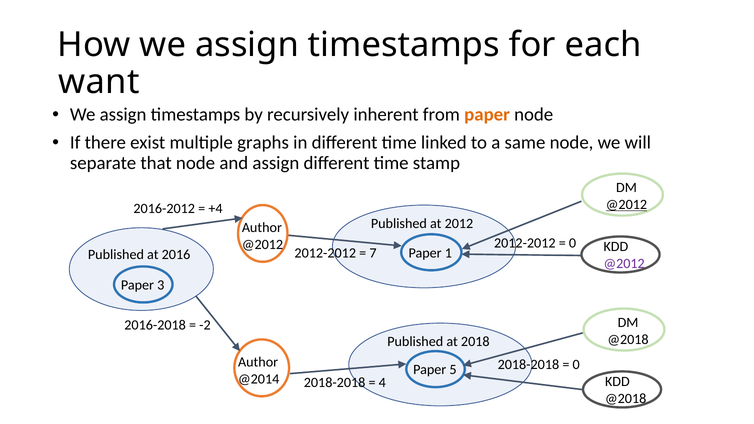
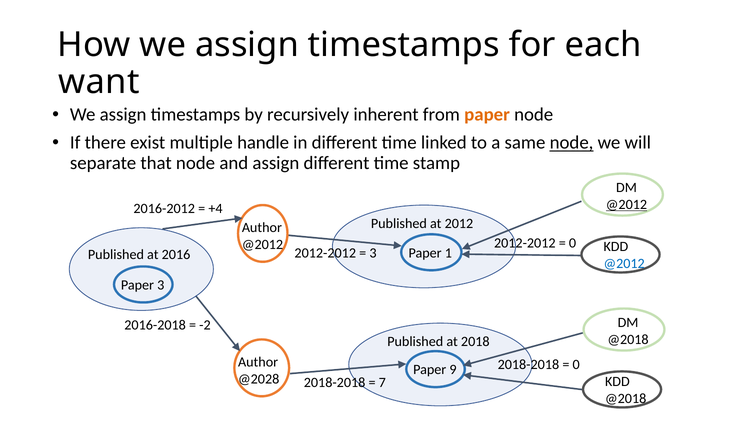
graphs: graphs -> handle (263, 143)
node underline: none -> present (572, 143)
7: 7 -> 3 (373, 253)
@2012 colour: purple -> blue (624, 264)
5: 5 -> 9 (453, 370)
@2014: @2014 -> @2028 (259, 379)
4: 4 -> 7 (382, 383)
